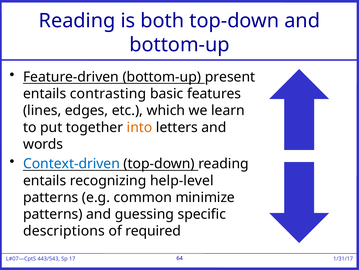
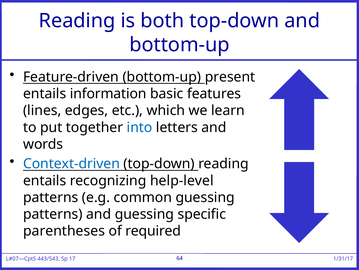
contrasting: contrasting -> information (108, 94)
into colour: orange -> blue (140, 127)
common minimize: minimize -> guessing (205, 197)
descriptions: descriptions -> parentheses (64, 230)
